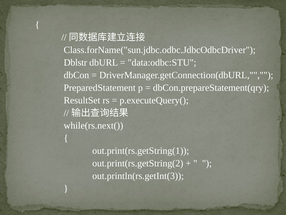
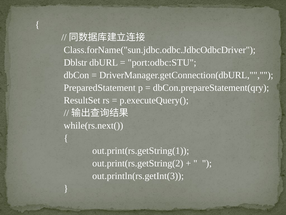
data:odbc:STU: data:odbc:STU -> port:odbc:STU (162, 62)
